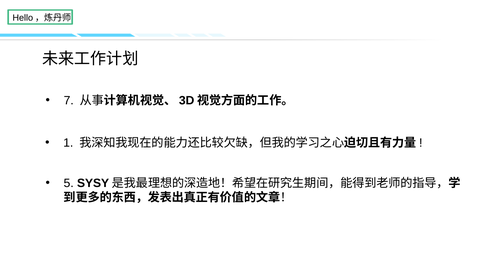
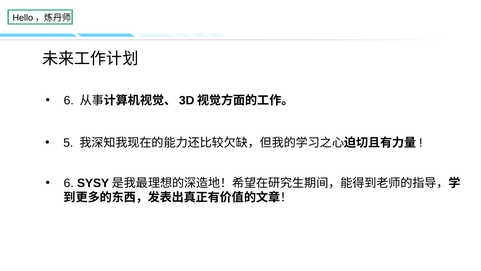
7: 7 -> 6 (69, 100)
1: 1 -> 5 (68, 143)
5: 5 -> 6 (69, 183)
